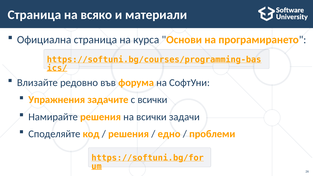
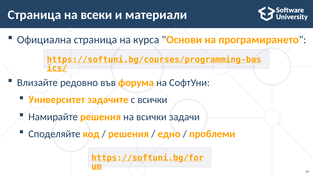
всяко: всяко -> всеки (96, 15)
Упражнения: Упражнения -> Университет (57, 100)
